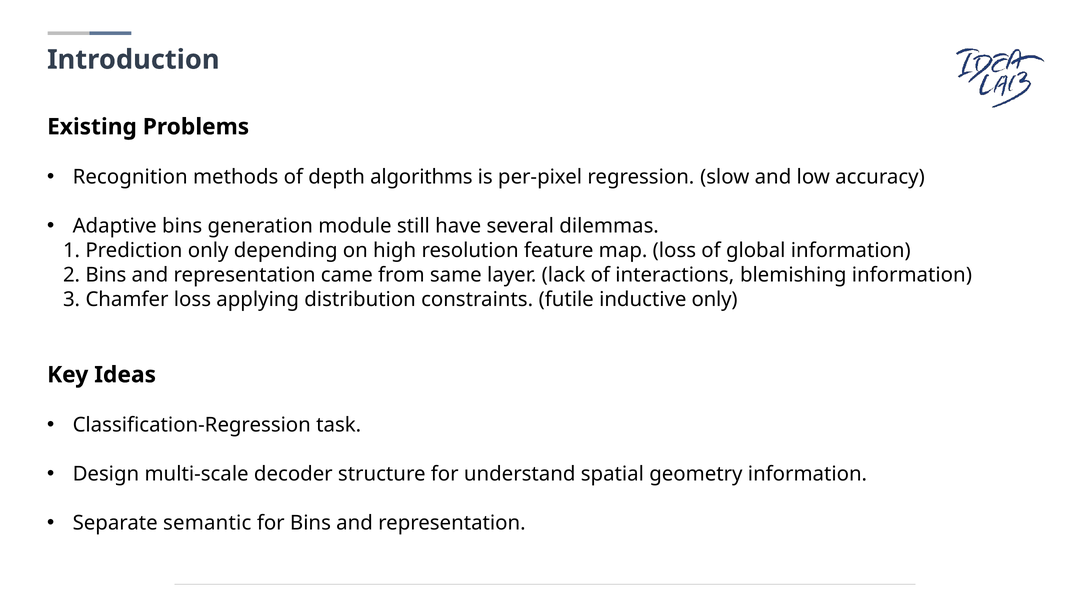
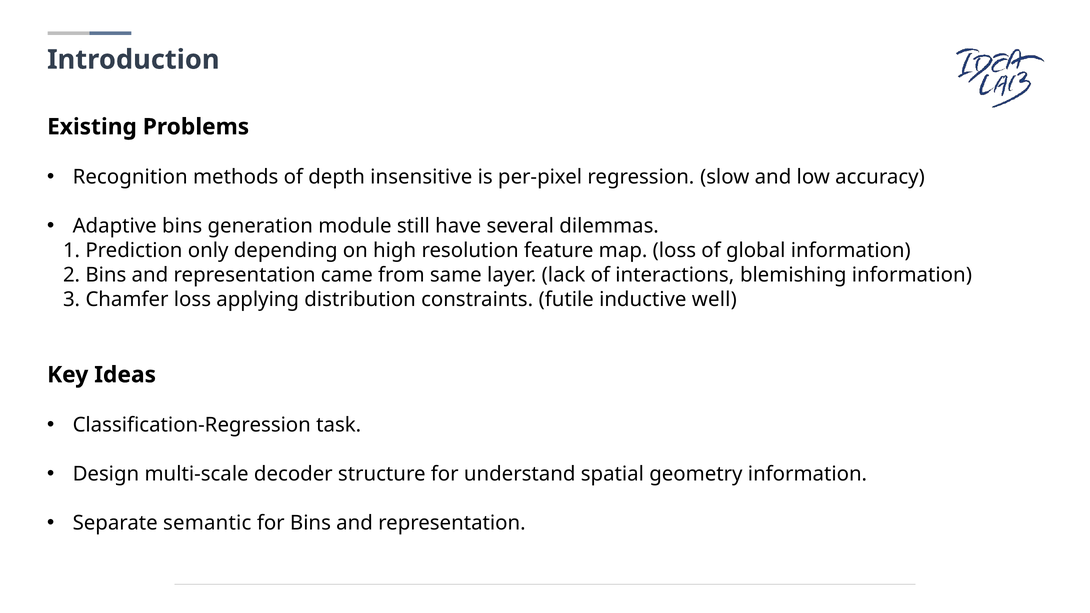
algorithms: algorithms -> insensitive (421, 177)
inductive only: only -> well (714, 300)
